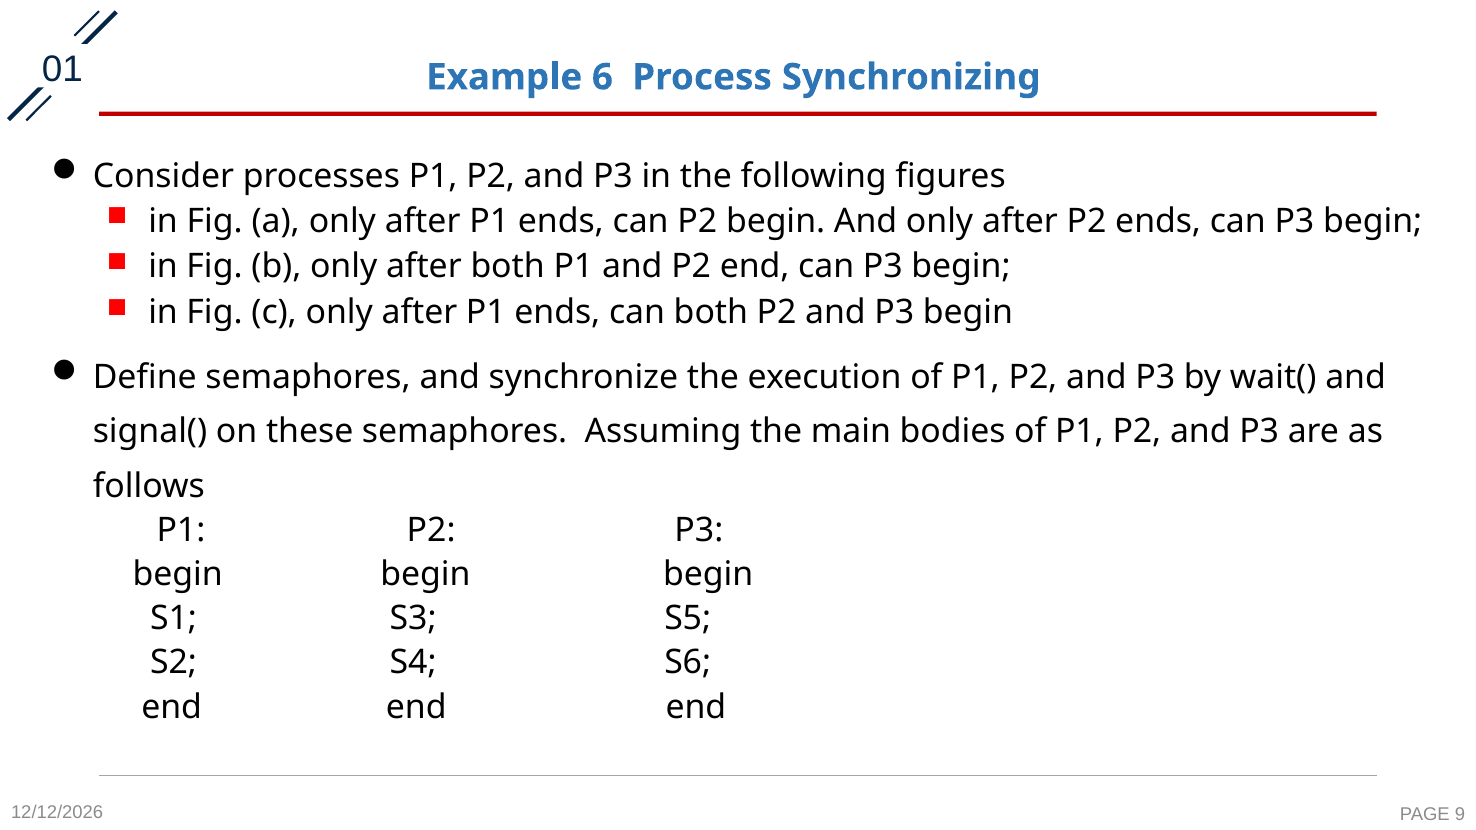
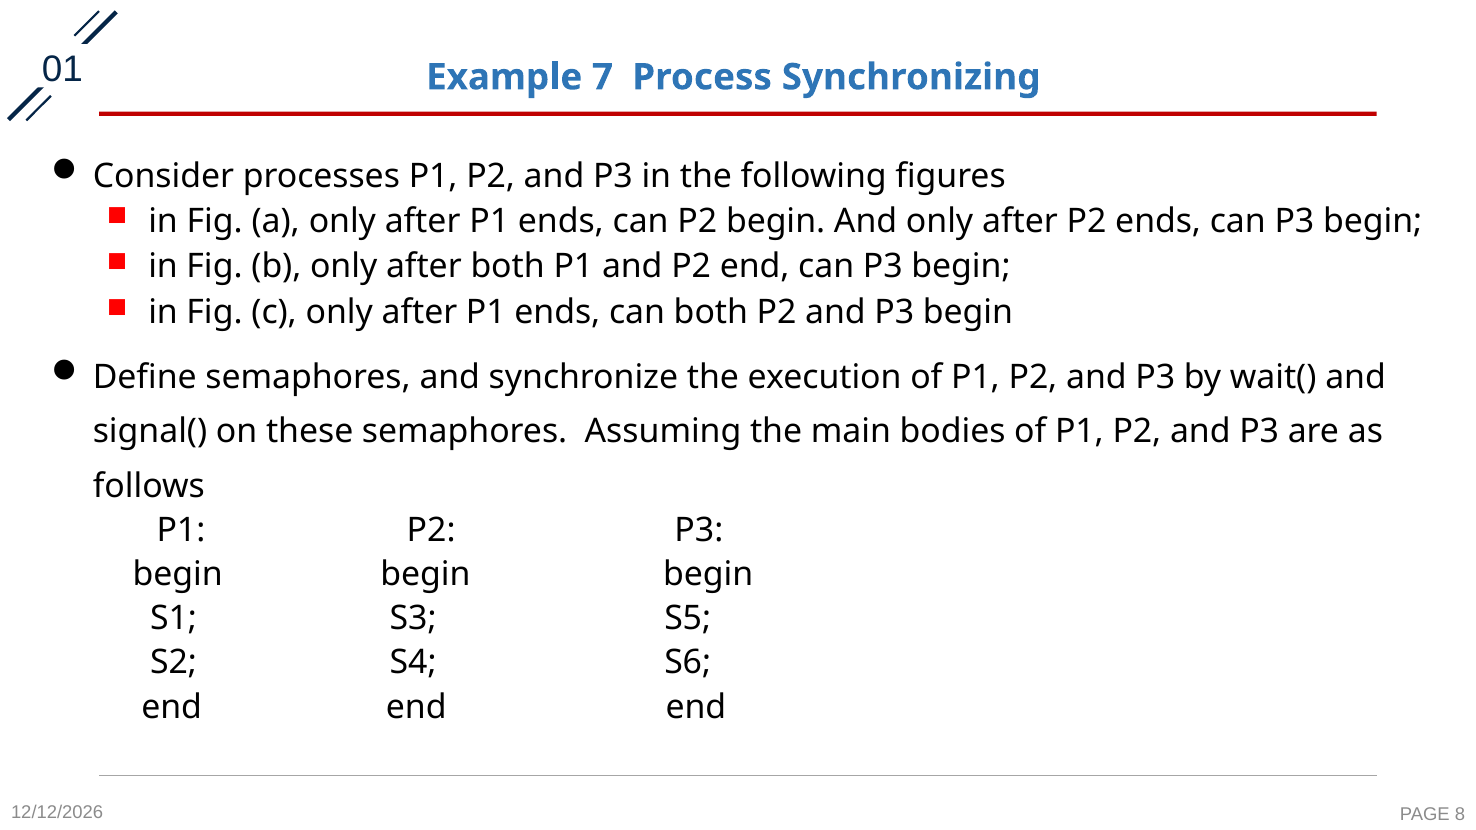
6: 6 -> 7 (602, 77)
9: 9 -> 8 (1460, 815)
